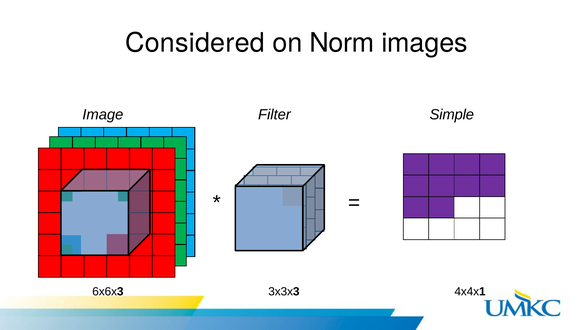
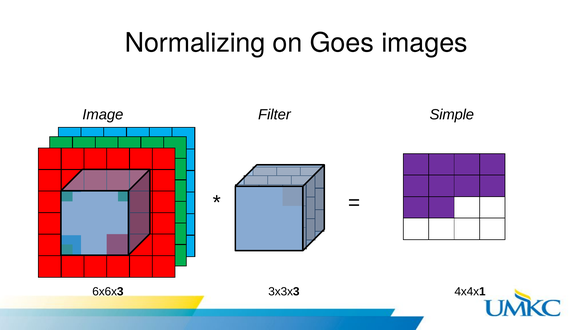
Considered: Considered -> Normalizing (195, 43)
Norm: Norm -> Goes (342, 43)
